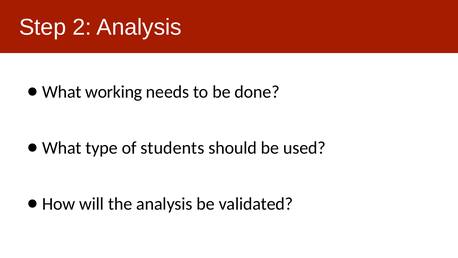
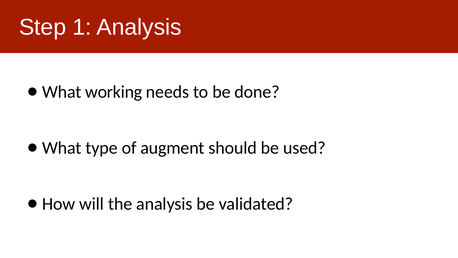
2: 2 -> 1 (82, 27)
students: students -> augment (173, 148)
